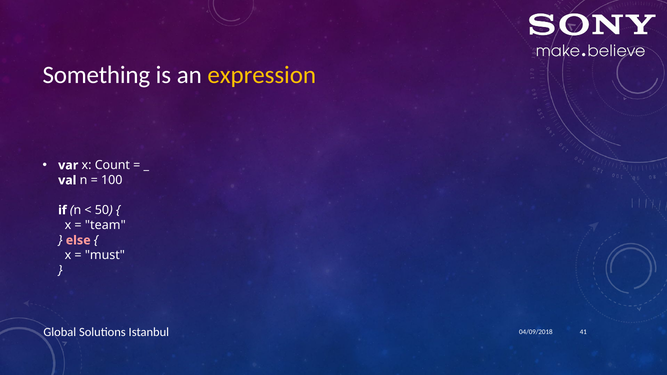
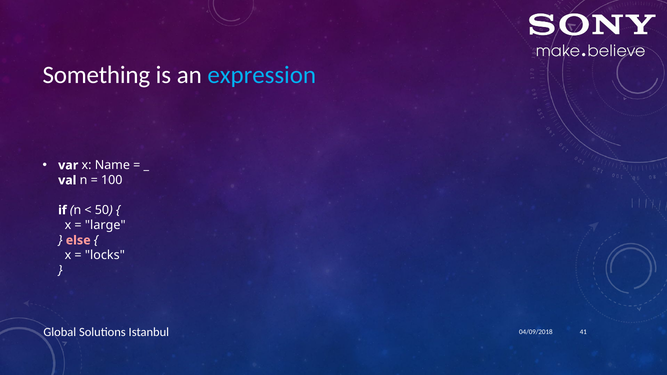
expression colour: yellow -> light blue (262, 75)
Count: Count -> Name (112, 165)
team: team -> large (105, 225)
must: must -> locks (105, 255)
